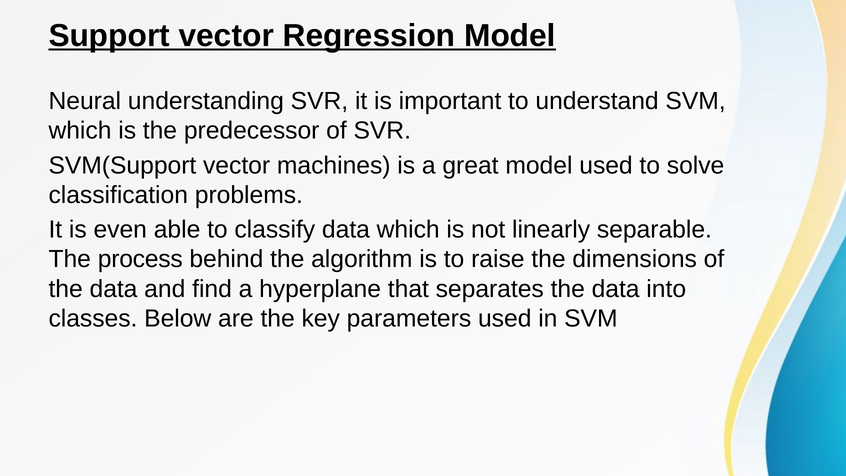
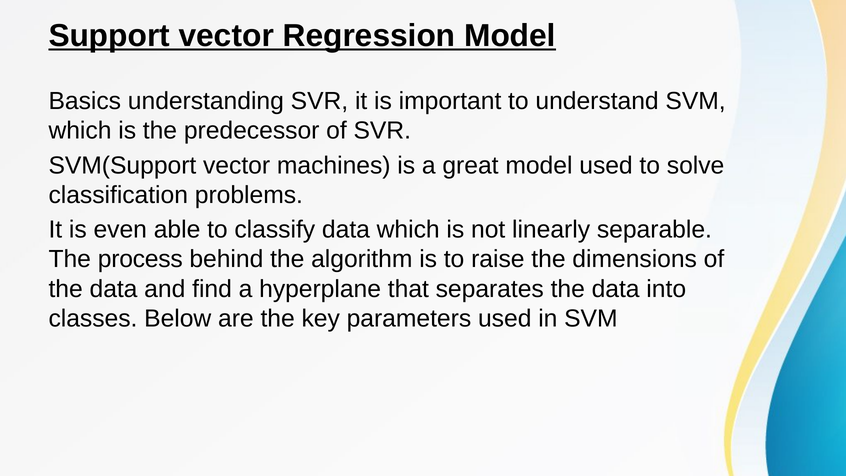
Neural: Neural -> Basics (85, 101)
